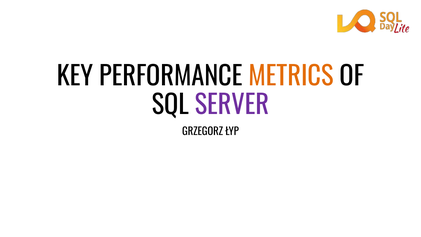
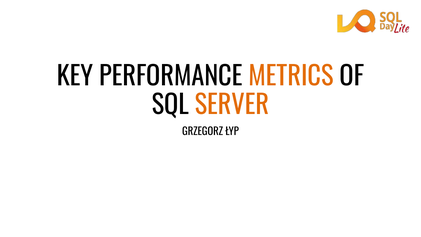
SERVER colour: purple -> orange (232, 105)
